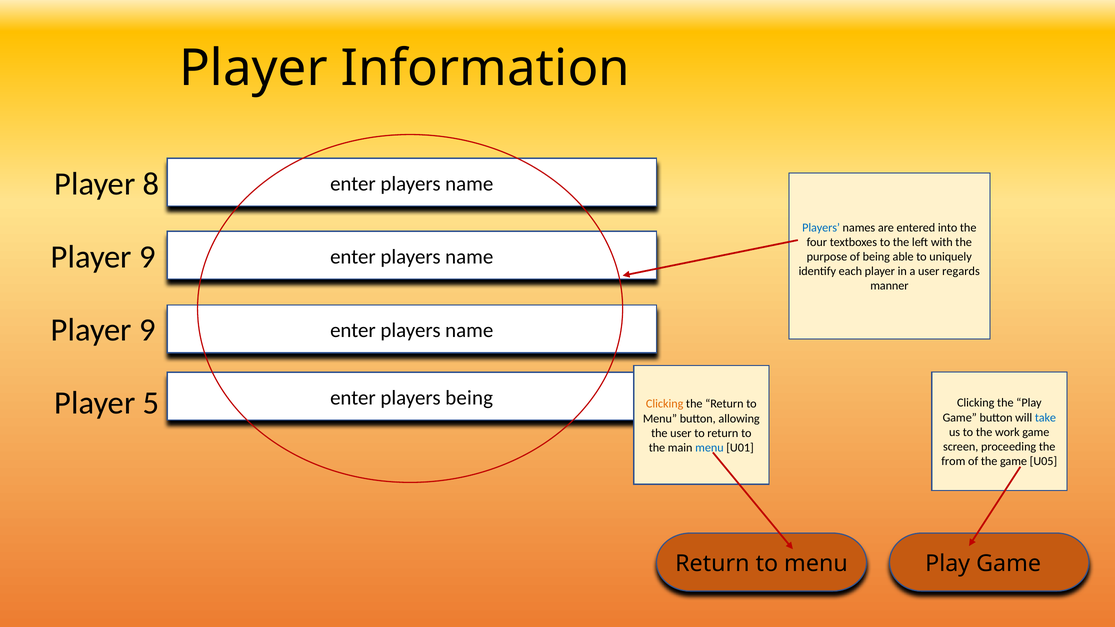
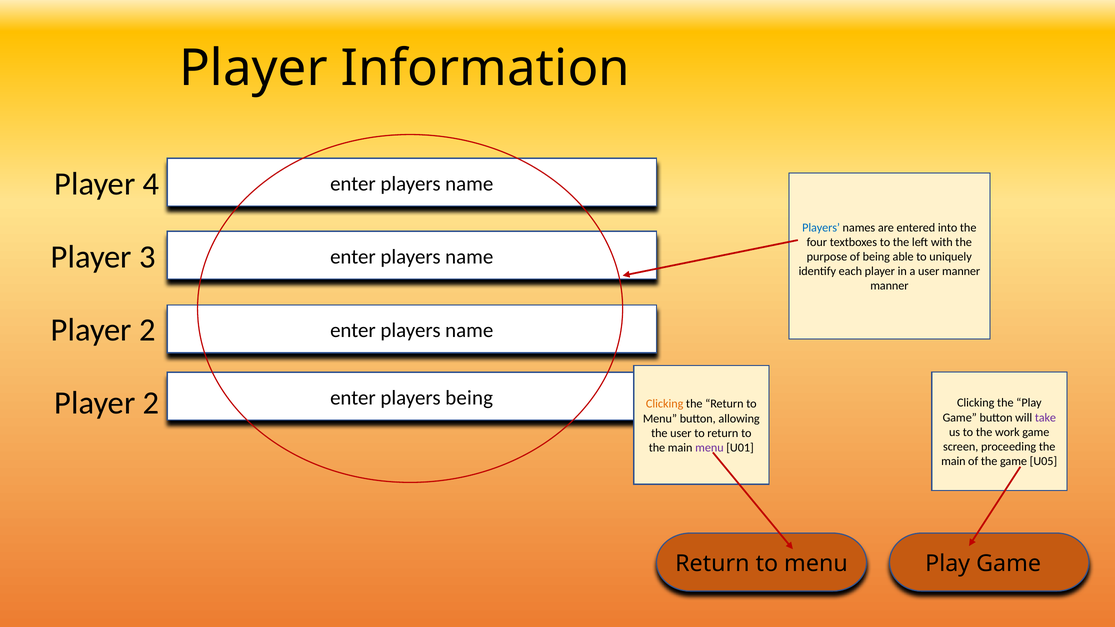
8: 8 -> 4 (151, 184)
9: 9 -> 3 (147, 257)
user regards: regards -> manner (961, 271)
9: 9 -> 2 (147, 330)
5: 5 -> 2 (151, 403)
take colour: blue -> purple (1045, 418)
menu colour: blue -> purple (709, 448)
from: from -> main (953, 462)
